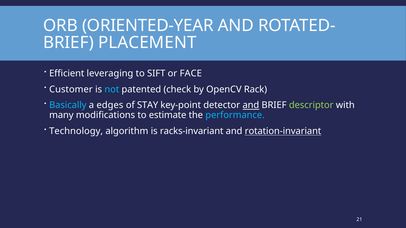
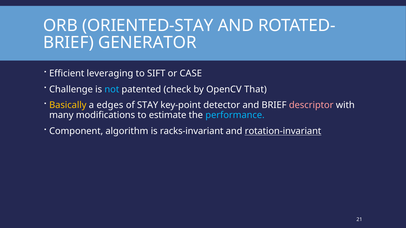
ORIENTED-YEAR: ORIENTED-YEAR -> ORIENTED-STAY (148, 26)
PLACEMENT: PLACEMENT -> GENERATOR (147, 43)
FACE: FACE -> CASE (191, 73)
Customer: Customer -> Challenge (71, 89)
Rack: Rack -> That (255, 89)
Basically colour: light blue -> yellow (68, 105)
and underline: present -> none (251, 105)
descriptor colour: light green -> pink (311, 105)
Technology: Technology -> Component (76, 131)
